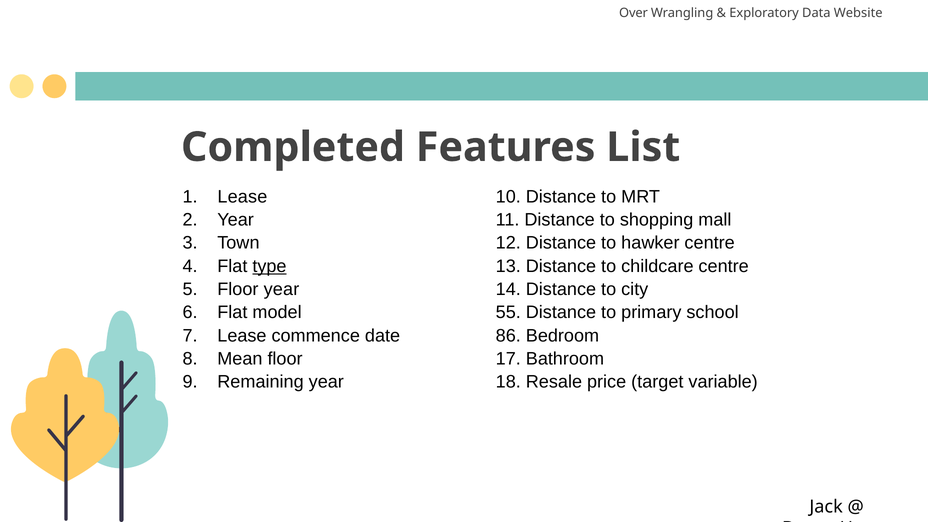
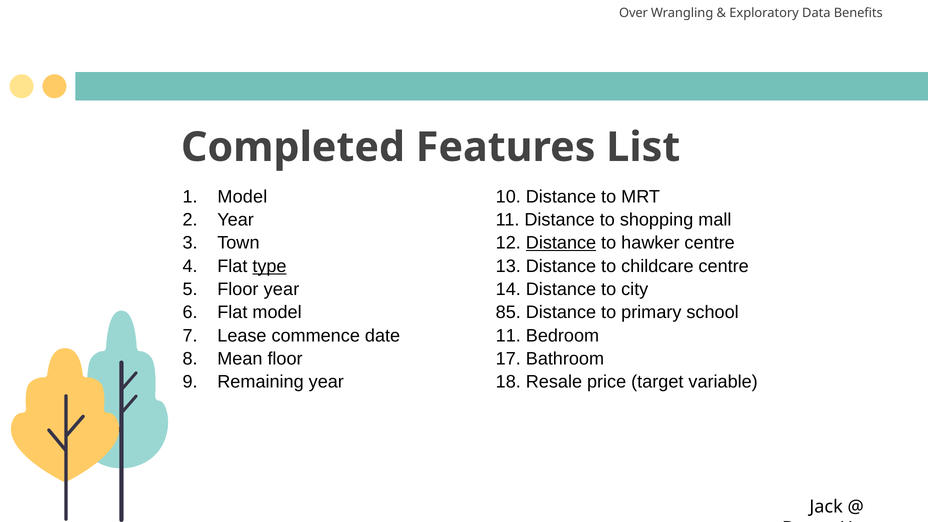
Website: Website -> Benefits (858, 13)
Lease: Lease -> Model (242, 197)
Distance underline: none -> present (561, 243)
55: 55 -> 85 (508, 312)
date 86: 86 -> 11 (508, 336)
